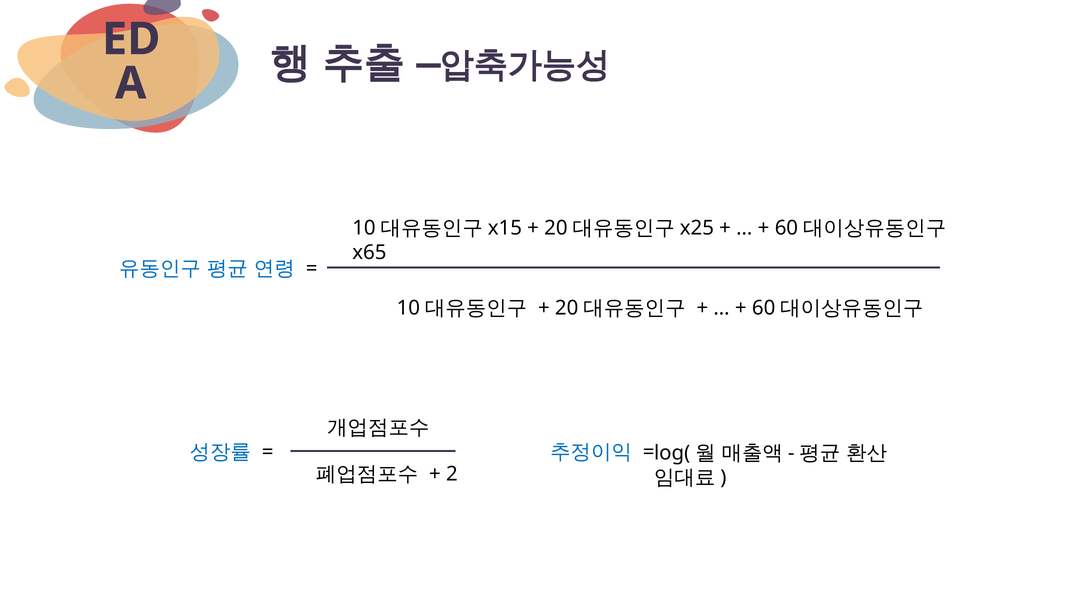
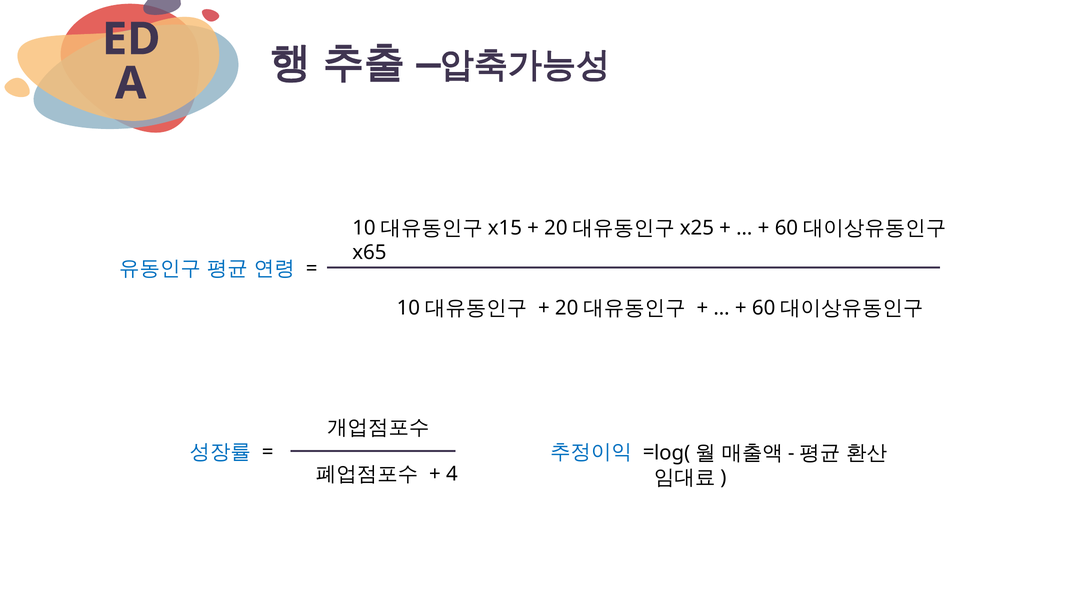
2: 2 -> 4 (452, 474)
